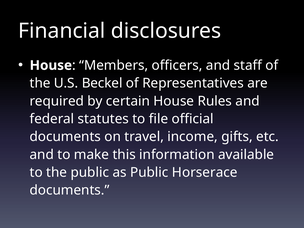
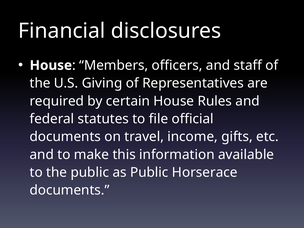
Beckel: Beckel -> Giving (102, 83)
